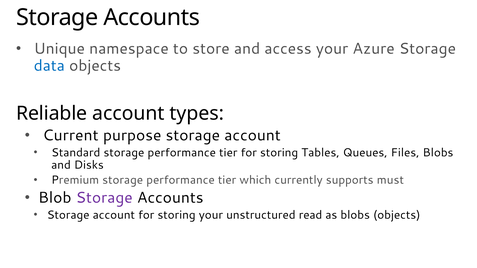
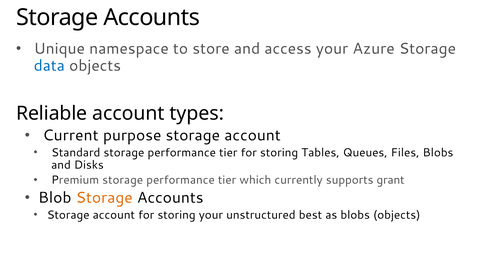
must: must -> grant (391, 180)
Storage colour: purple -> orange (104, 198)
read: read -> best (310, 215)
